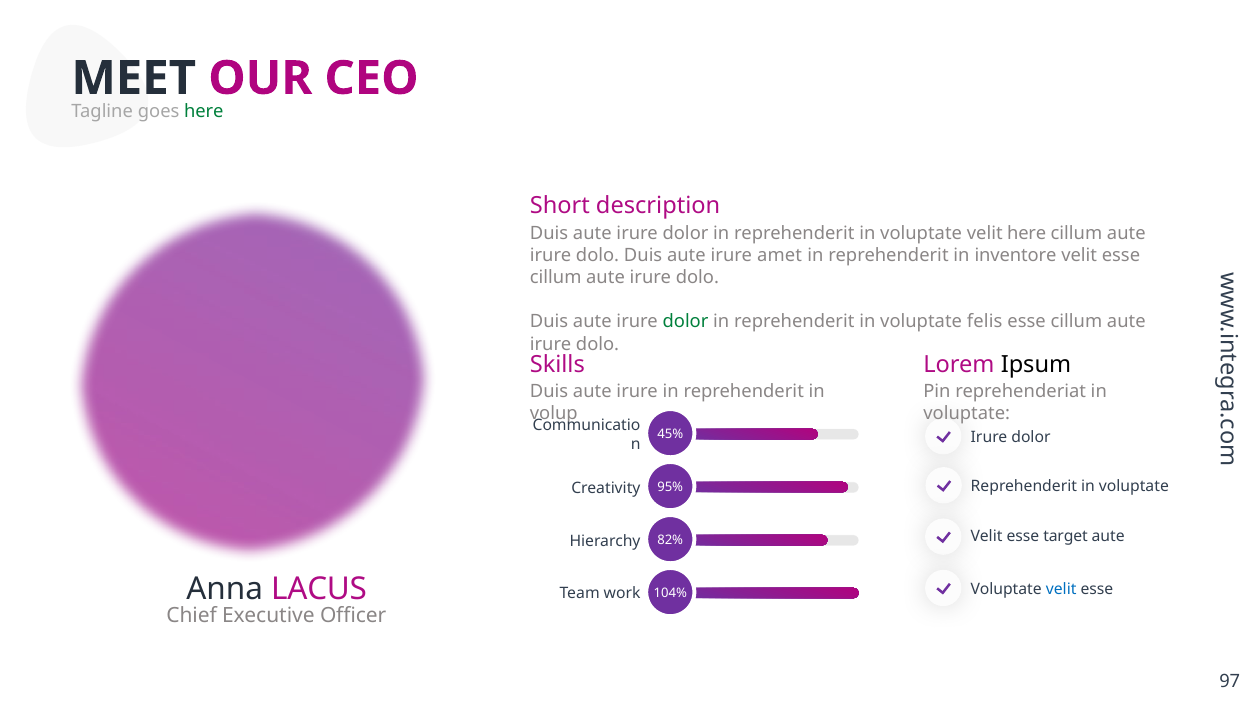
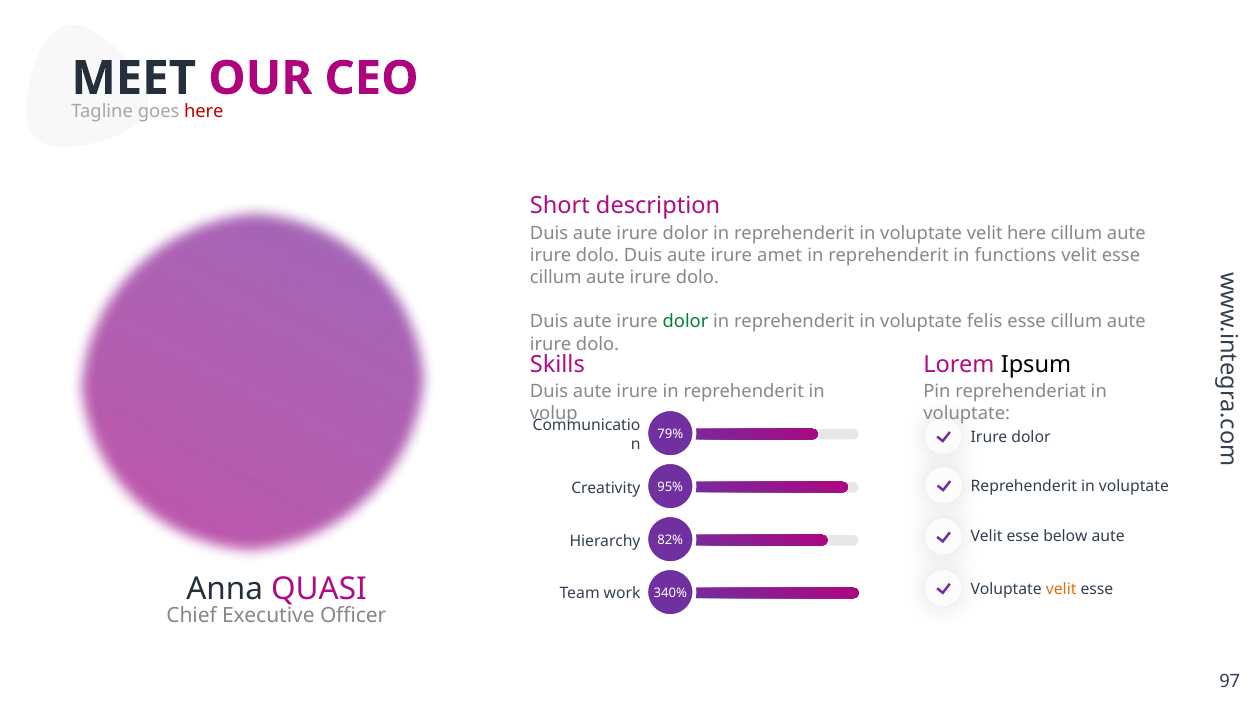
here colour: green -> red (204, 112)
inventore: inventore -> functions (1015, 256)
45%: 45% -> 79% (670, 434)
target: target -> below (1065, 536)
LACUS: LACUS -> QUASI (319, 590)
velit colour: blue -> orange (1061, 589)
104%: 104% -> 340% (670, 593)
